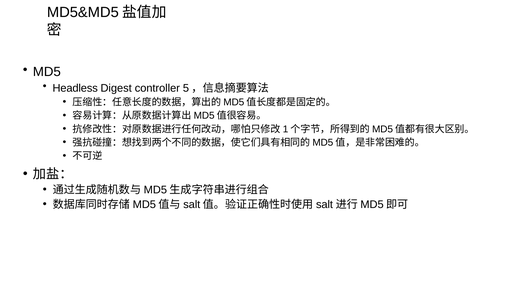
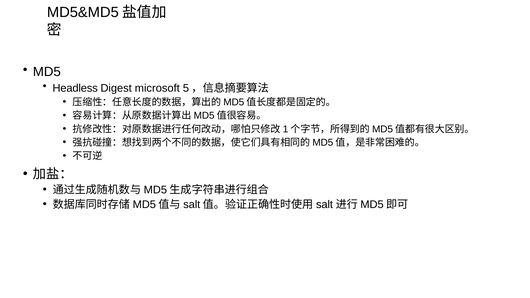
controller: controller -> microsoft (157, 88)
